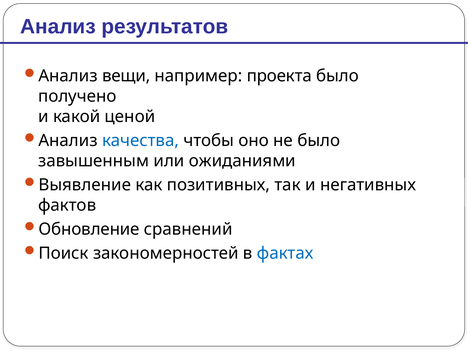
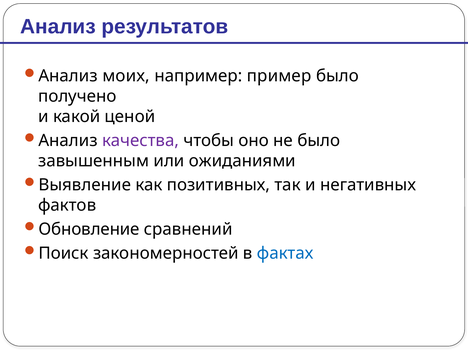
вещи: вещи -> моих (126, 76)
проекта: проекта -> пример (279, 76)
качества colour: blue -> purple (141, 141)
